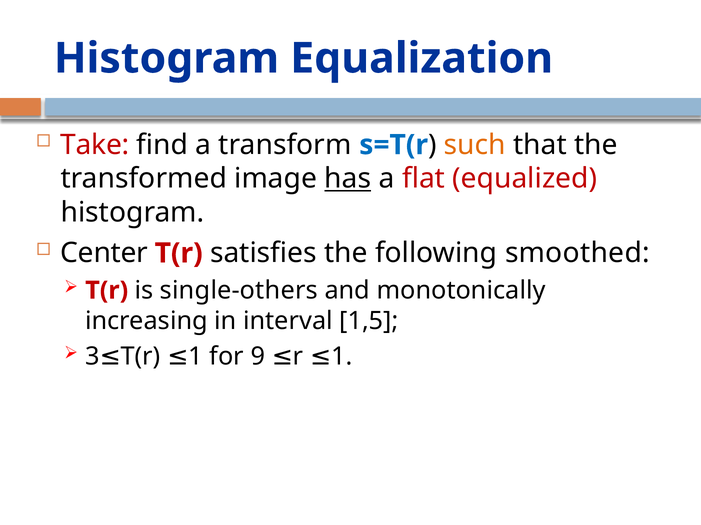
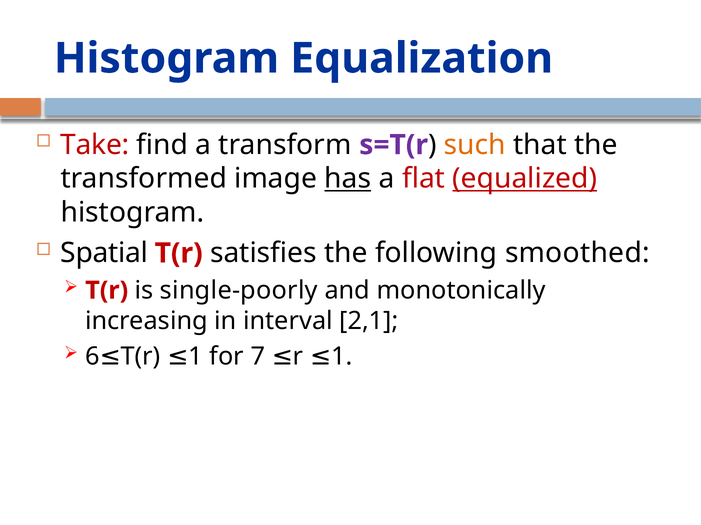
s=T(r colour: blue -> purple (394, 145)
equalized underline: none -> present (525, 179)
Center: Center -> Spatial (104, 254)
single-others: single-others -> single-poorly (239, 291)
1,5: 1,5 -> 2,1 (369, 321)
3: 3 -> 6 (92, 357)
9: 9 -> 7 (258, 357)
